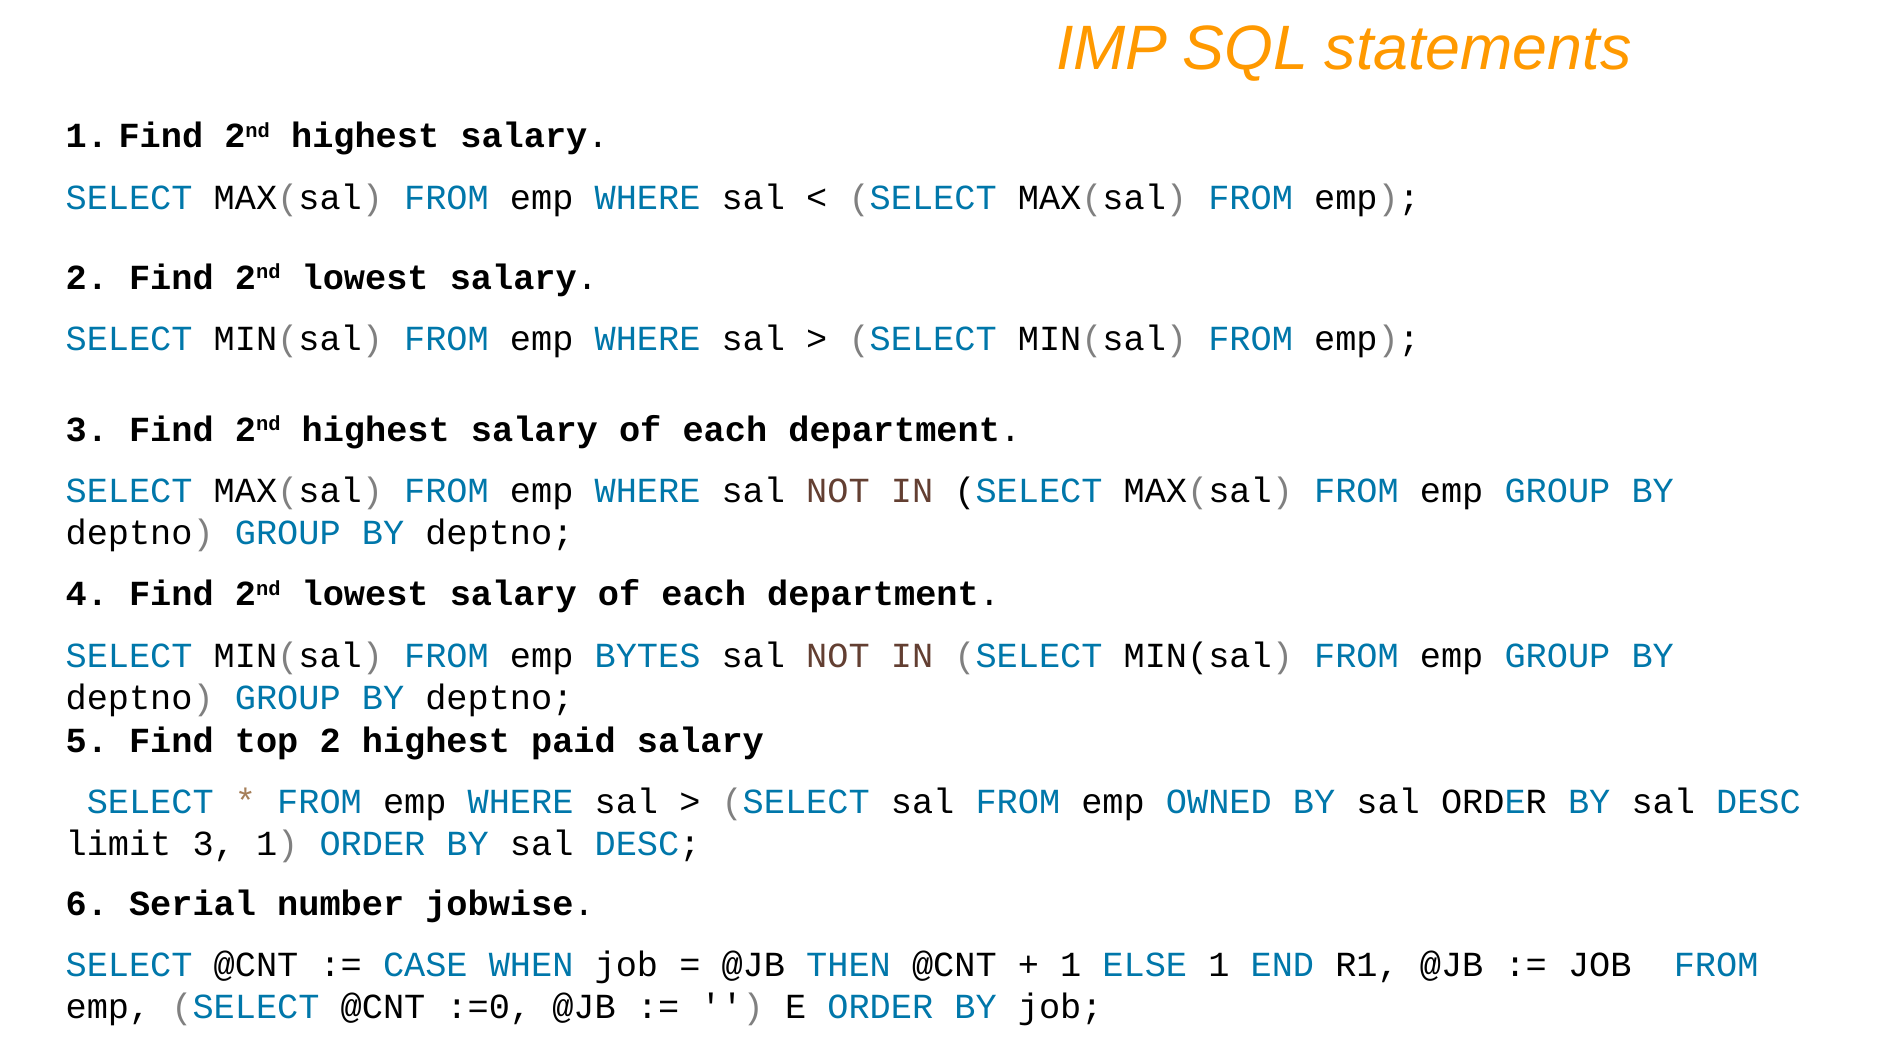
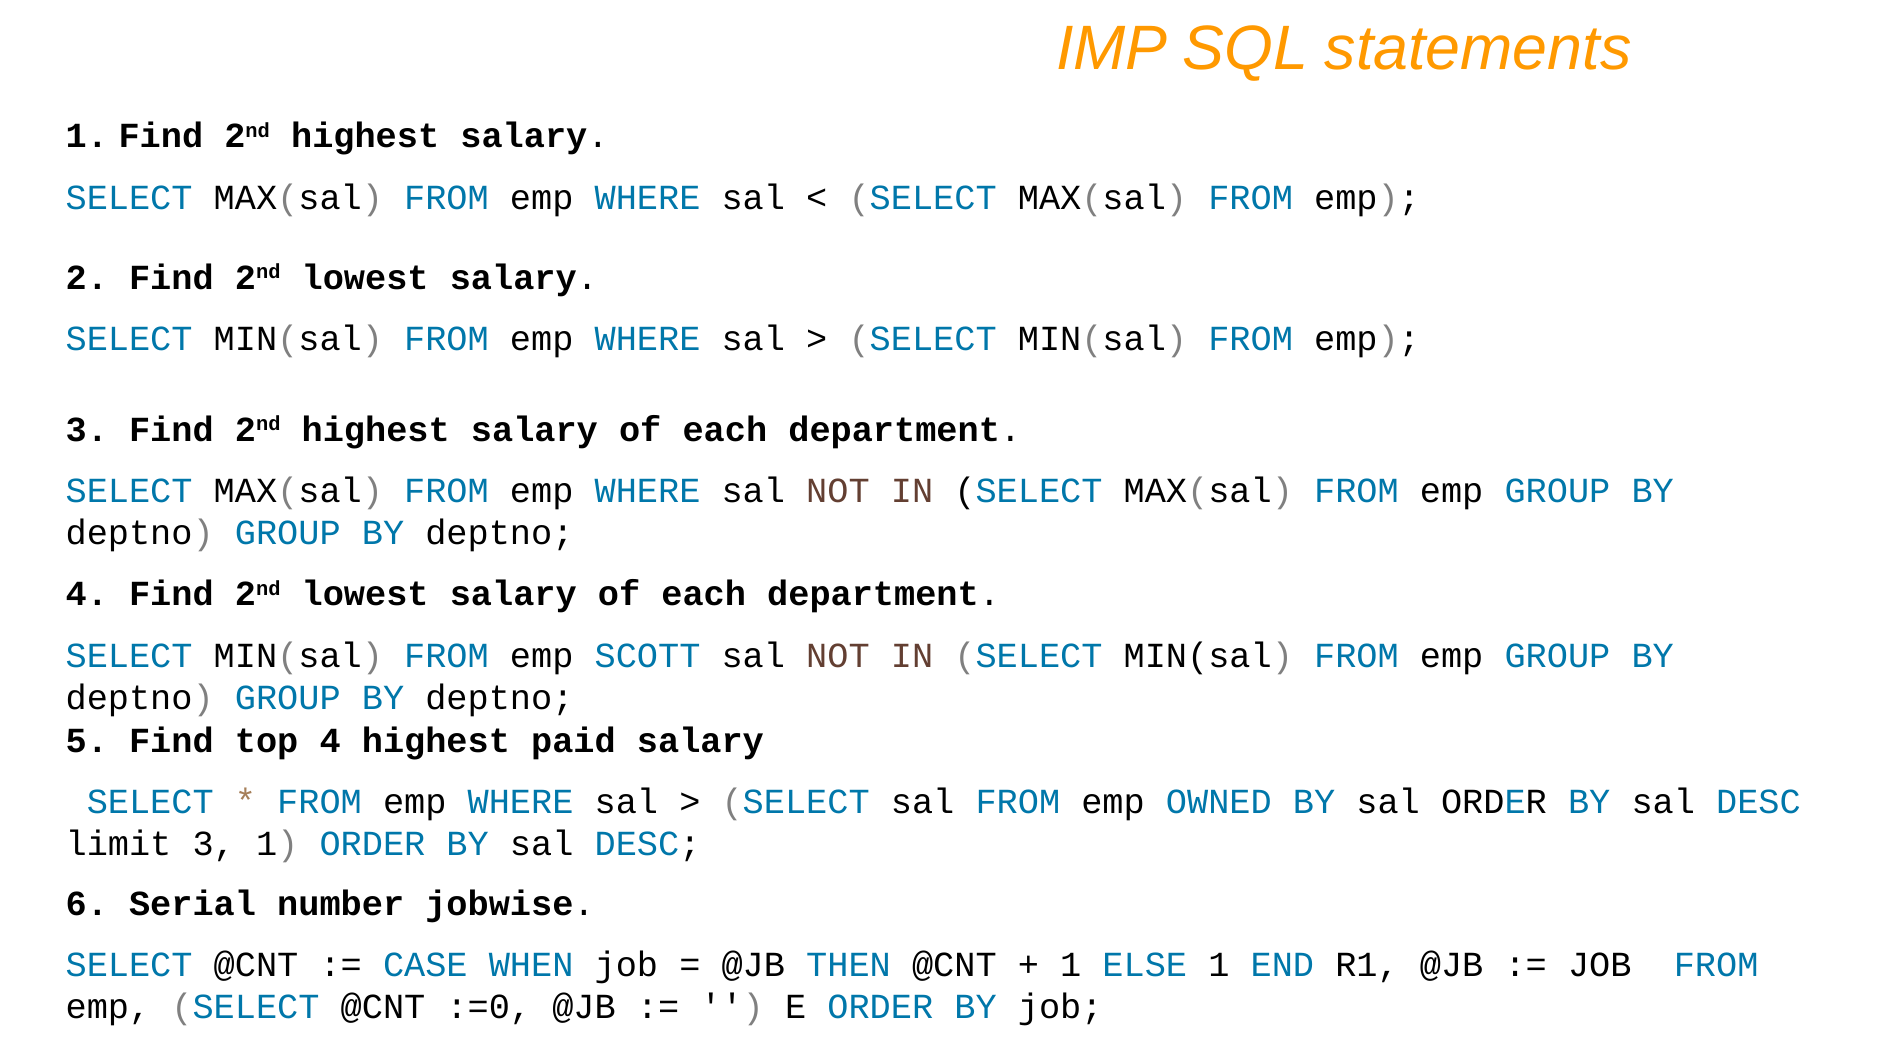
BYTES: BYTES -> SCOTT (648, 655)
top 2: 2 -> 4 (330, 741)
